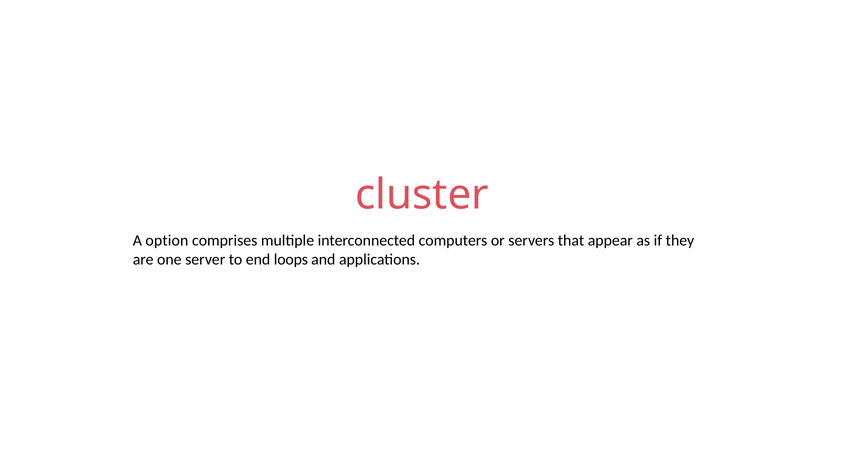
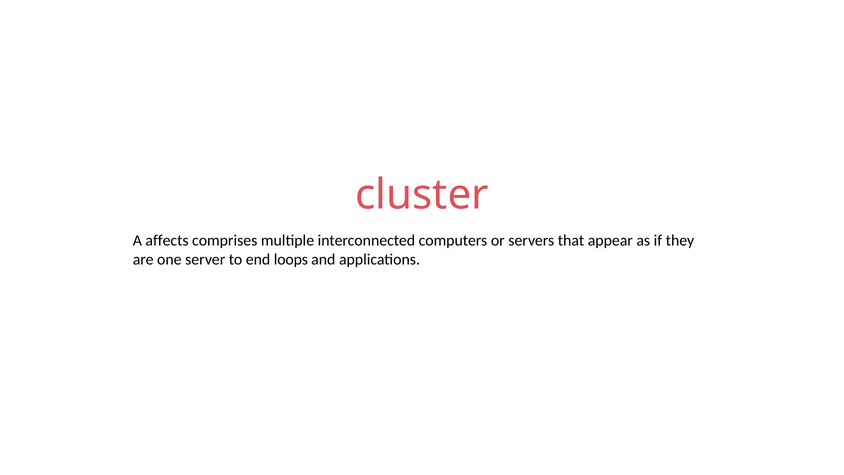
option: option -> affects (167, 241)
